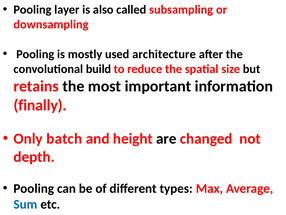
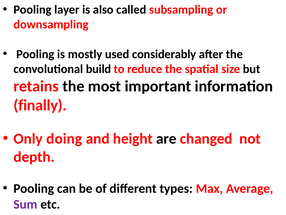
architecture: architecture -> considerably (164, 54)
batch: batch -> doing (64, 138)
Sum colour: blue -> purple (26, 204)
